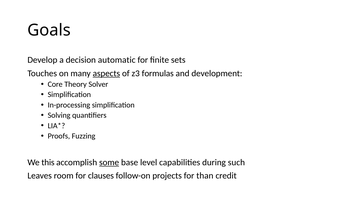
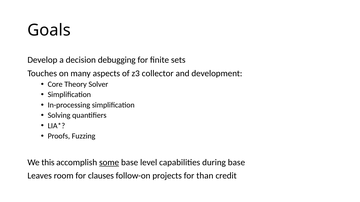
automatic: automatic -> debugging (117, 60)
aspects underline: present -> none (106, 74)
formulas: formulas -> collector (158, 74)
during such: such -> base (236, 163)
